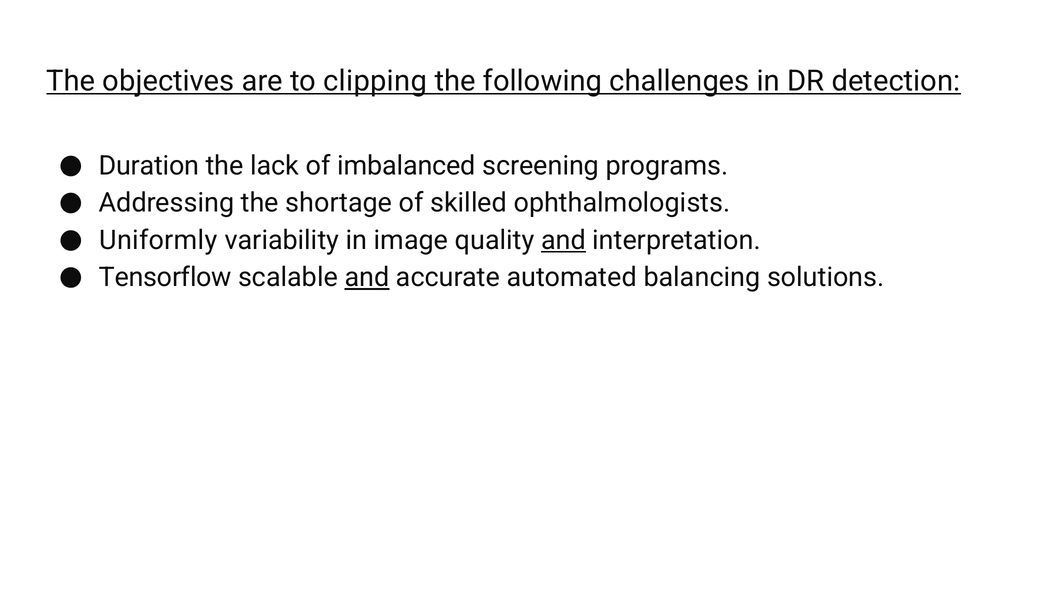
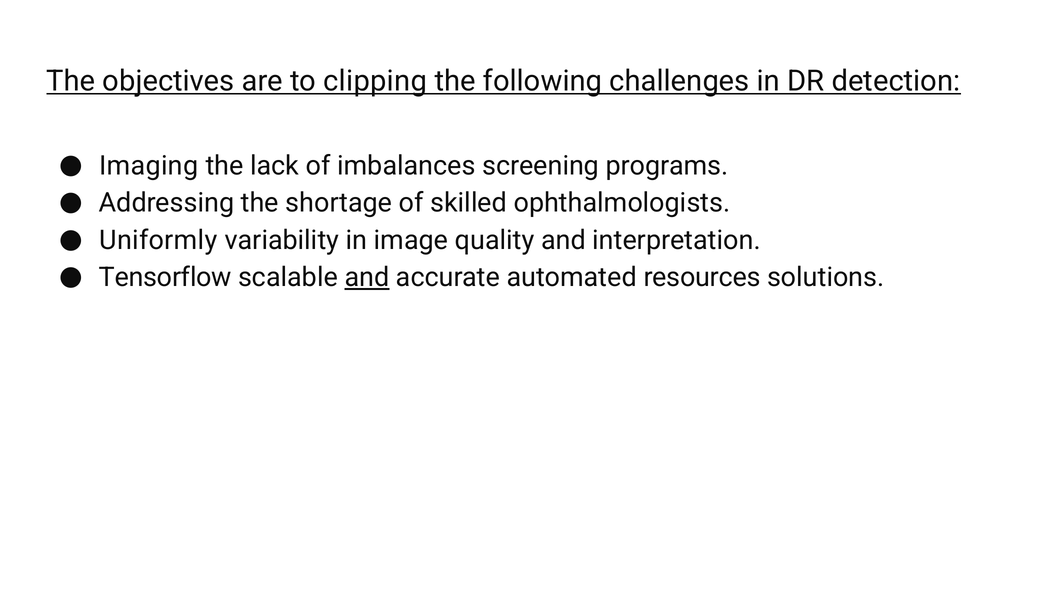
Duration: Duration -> Imaging (149, 166)
imbalanced: imbalanced -> imbalances (406, 166)
and underline: present -> none (563, 240)
balancing: balancing -> resources (702, 277)
